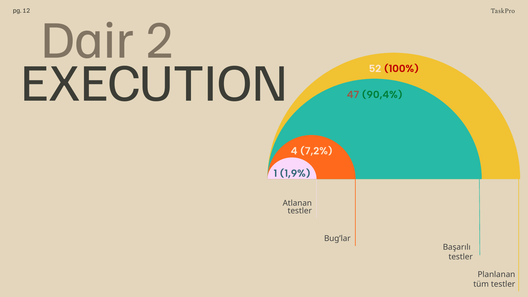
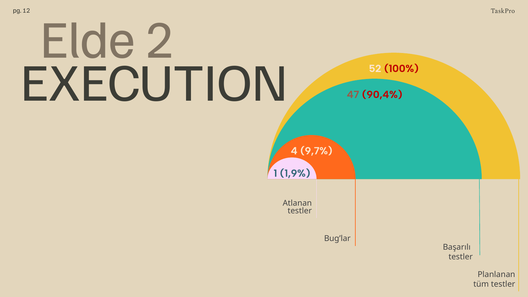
Dair: Dair -> Elde (88, 40)
90,4% colour: green -> red (382, 95)
7,2%: 7,2% -> 9,7% (316, 151)
